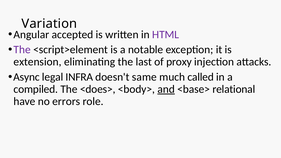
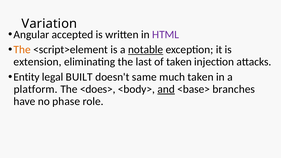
The colour: purple -> orange (22, 50)
notable underline: none -> present (146, 50)
of proxy: proxy -> taken (179, 62)
Async: Async -> Entity (27, 77)
INFRA: INFRA -> BUILT (79, 77)
much called: called -> taken (201, 77)
compiled: compiled -> platform (36, 89)
relational: relational -> branches (234, 89)
errors: errors -> phase (66, 101)
